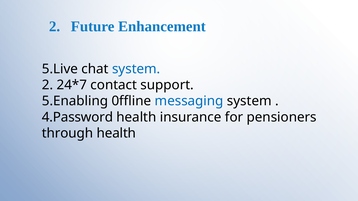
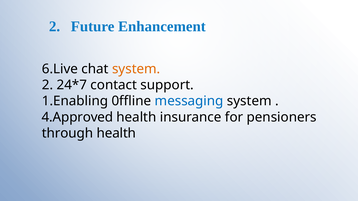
5.Live: 5.Live -> 6.Live (60, 69)
system colour: blue -> orange (136, 69)
5.Enabling: 5.Enabling -> 1.Enabling (75, 101)
4.Password: 4.Password -> 4.Approved (77, 117)
